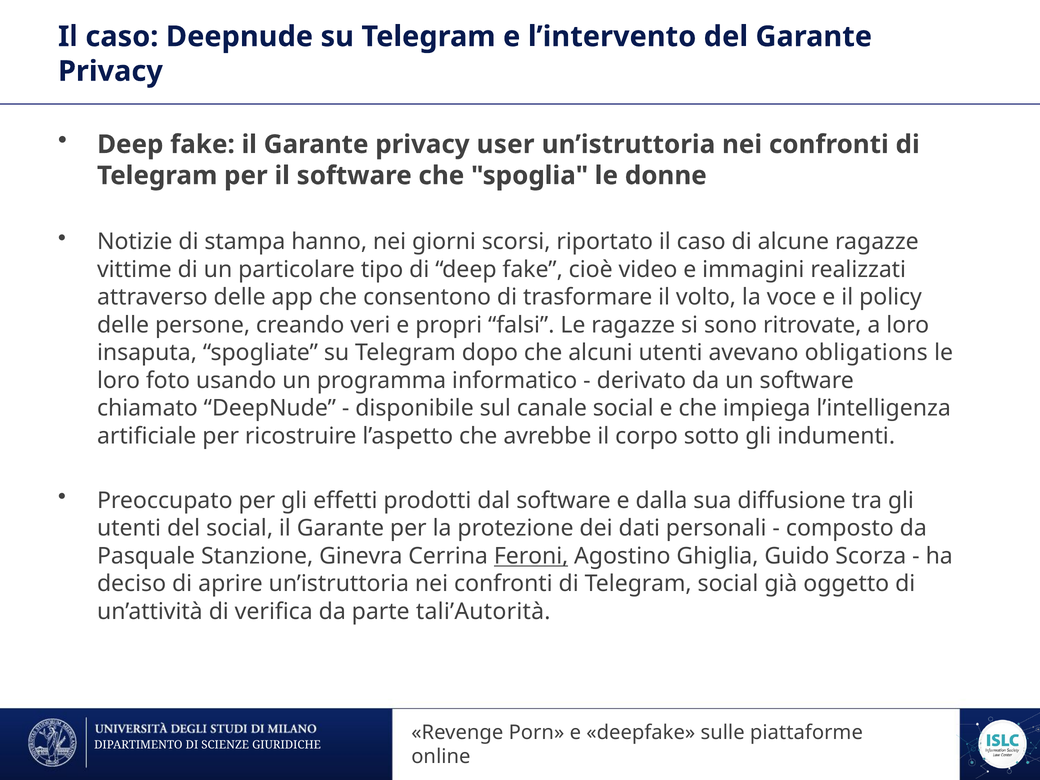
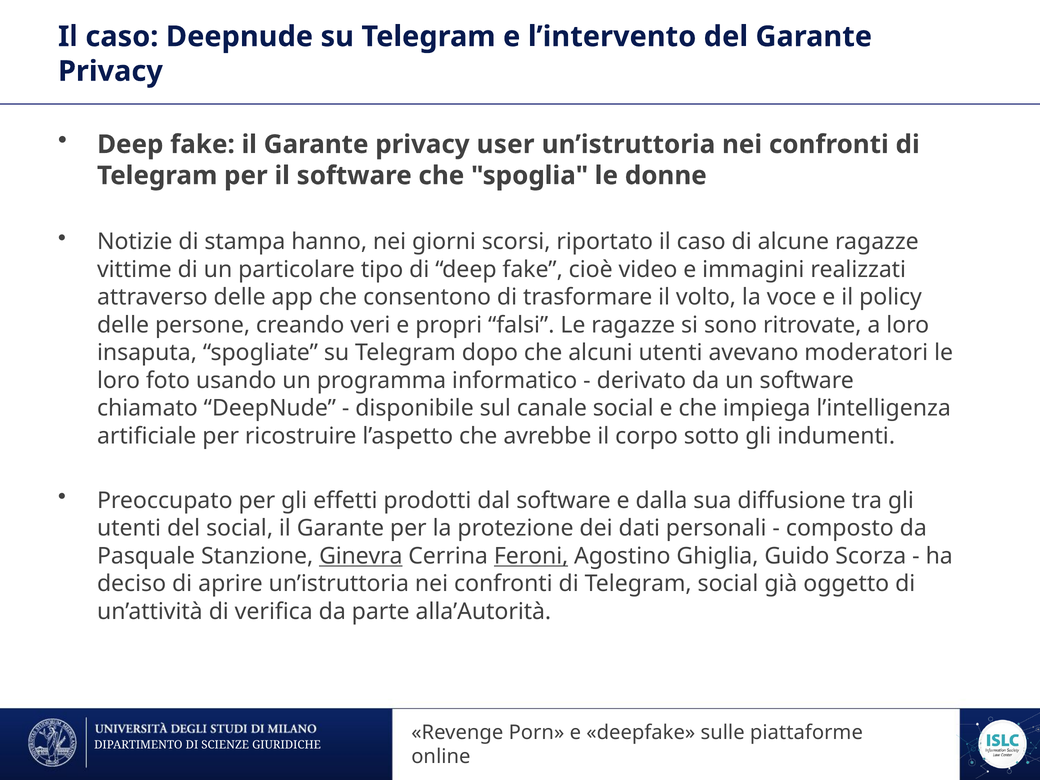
obligations: obligations -> moderatori (866, 353)
Ginevra underline: none -> present (361, 556)
tali’Autorità: tali’Autorità -> alla’Autorità (483, 611)
